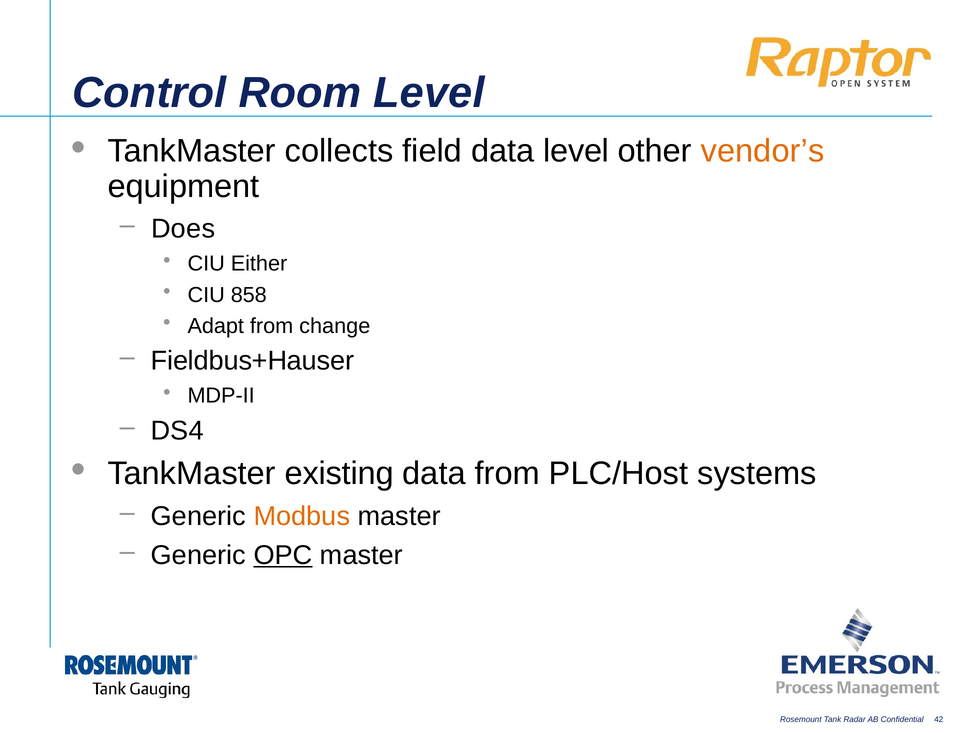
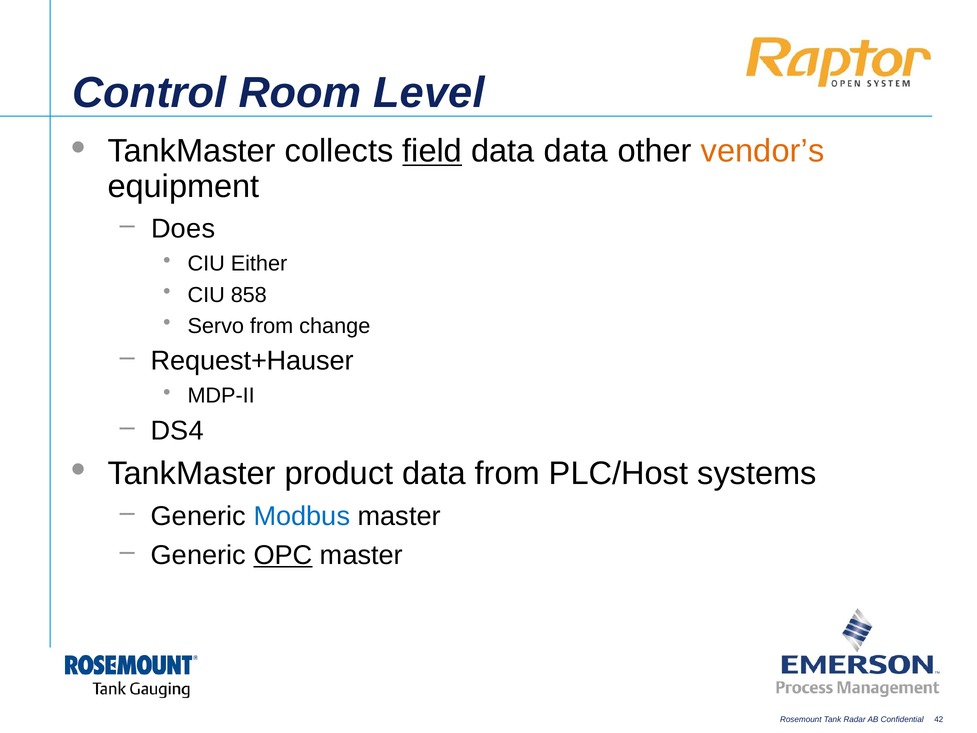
field underline: none -> present (432, 151)
data level: level -> data (576, 151)
Adapt: Adapt -> Servo (216, 326)
Fieldbus+Hauser: Fieldbus+Hauser -> Request+Hauser (252, 361)
existing: existing -> product (339, 473)
Modbus colour: orange -> blue (302, 516)
